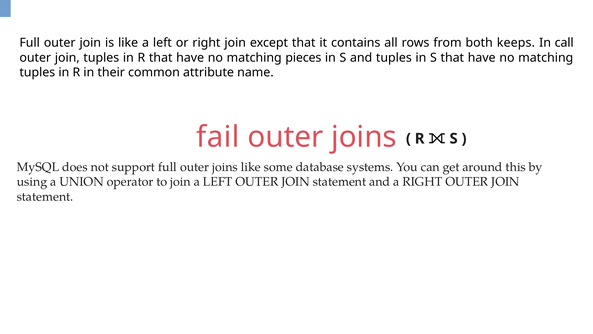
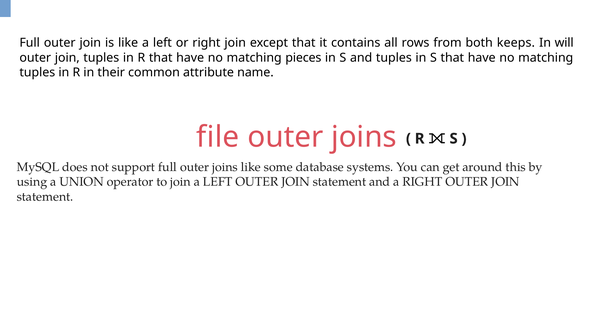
call: call -> will (564, 43)
fail: fail -> file (218, 137)
